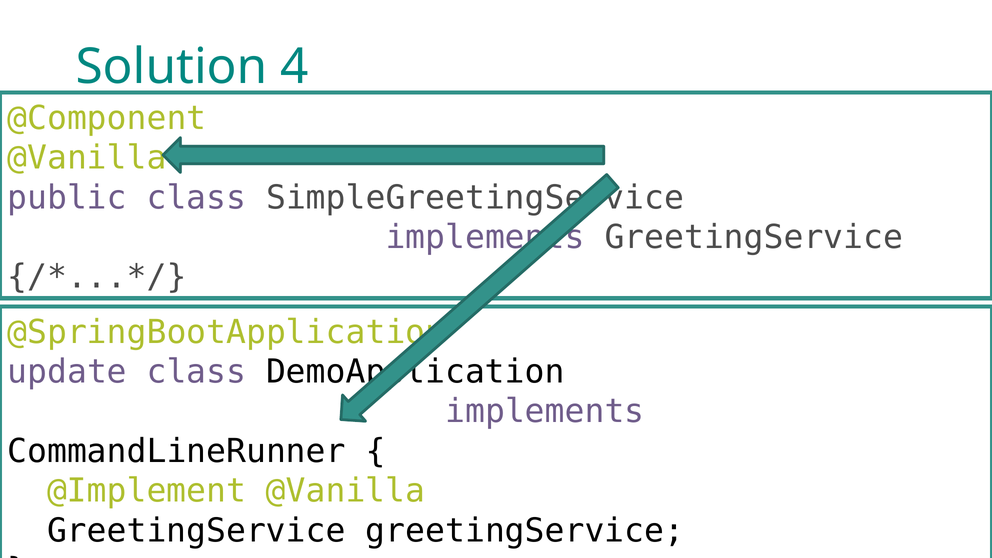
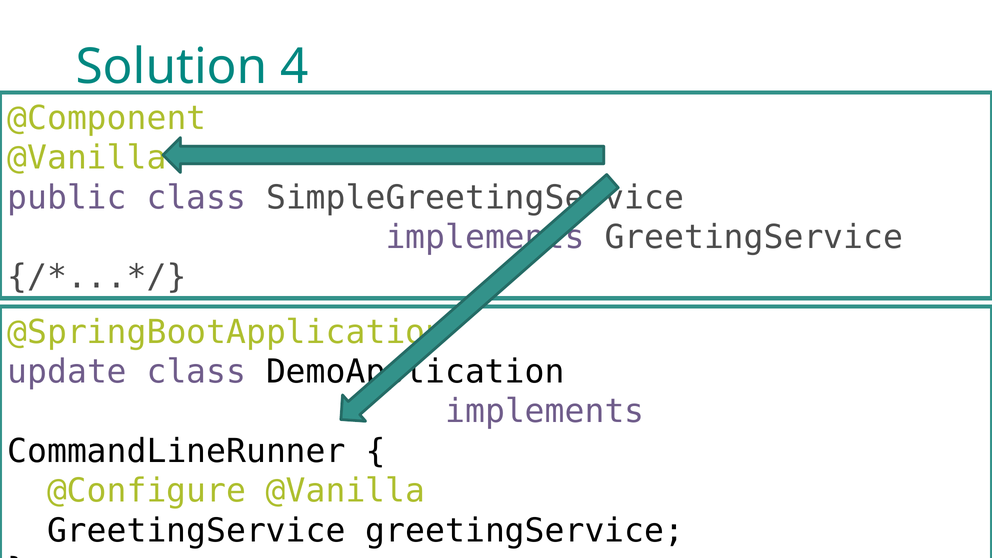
@Implement: @Implement -> @Configure (147, 491)
